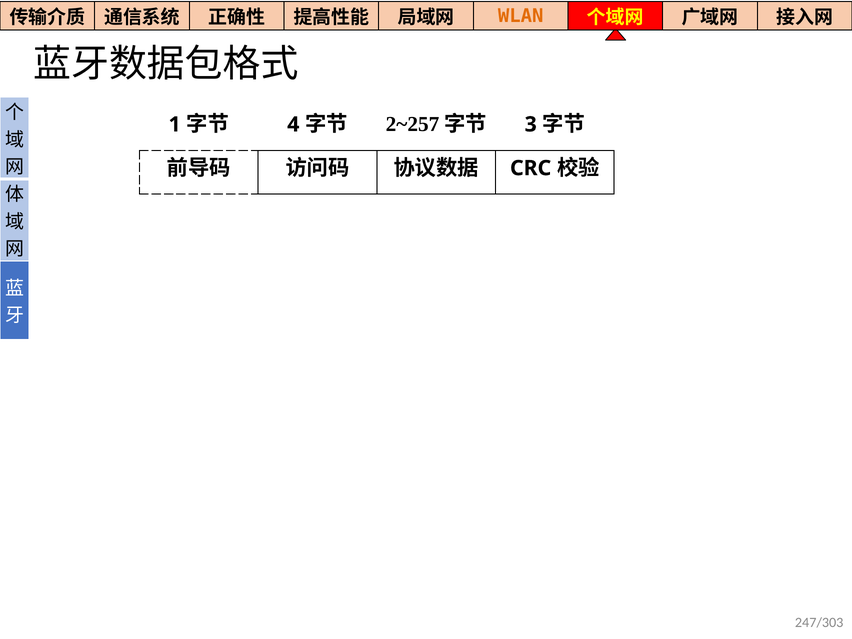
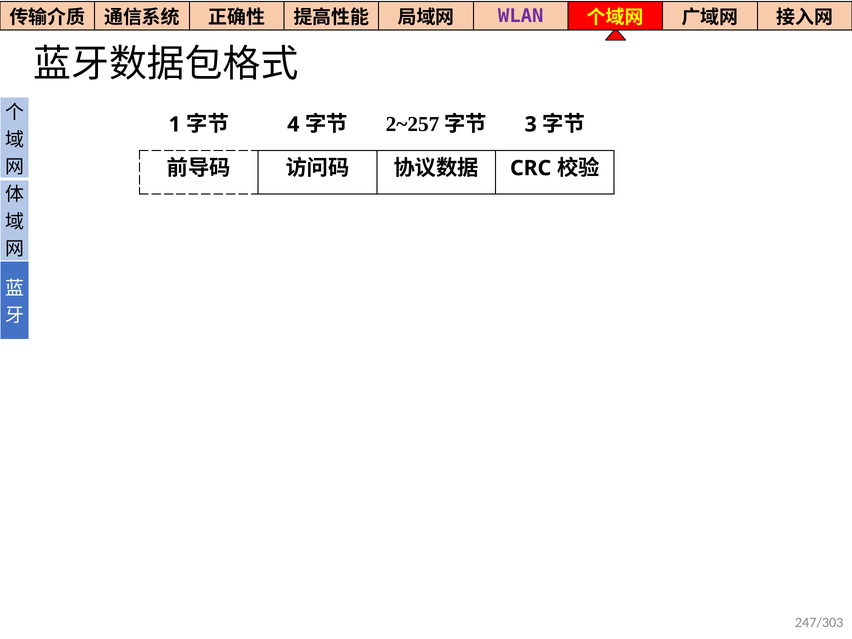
WLAN colour: orange -> purple (521, 16)
